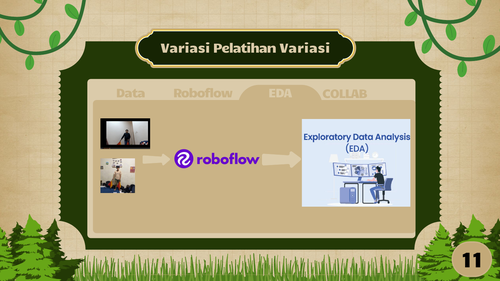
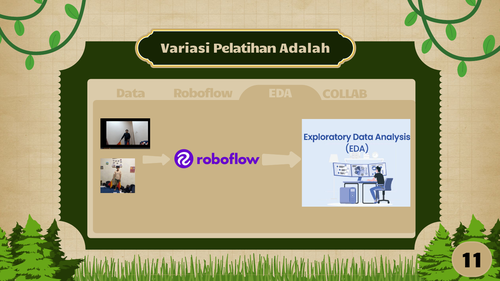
Pelatihan Variasi: Variasi -> Adalah (305, 49)
